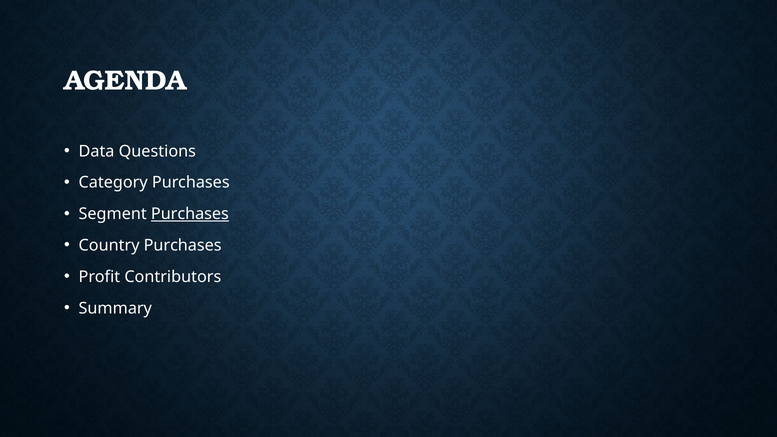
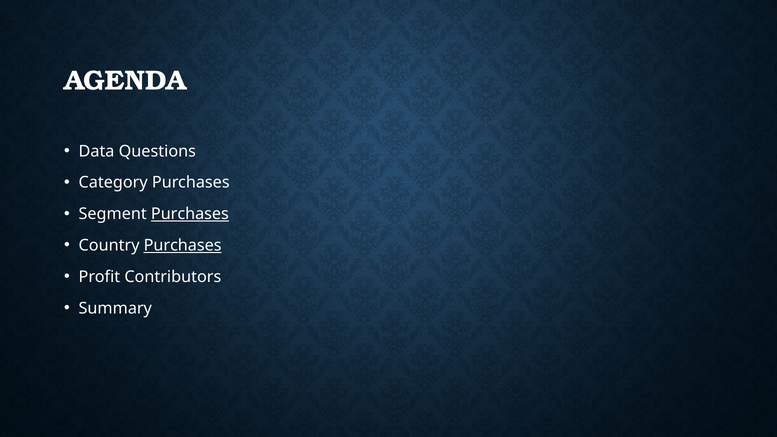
Purchases underline: none -> present (183, 246)
